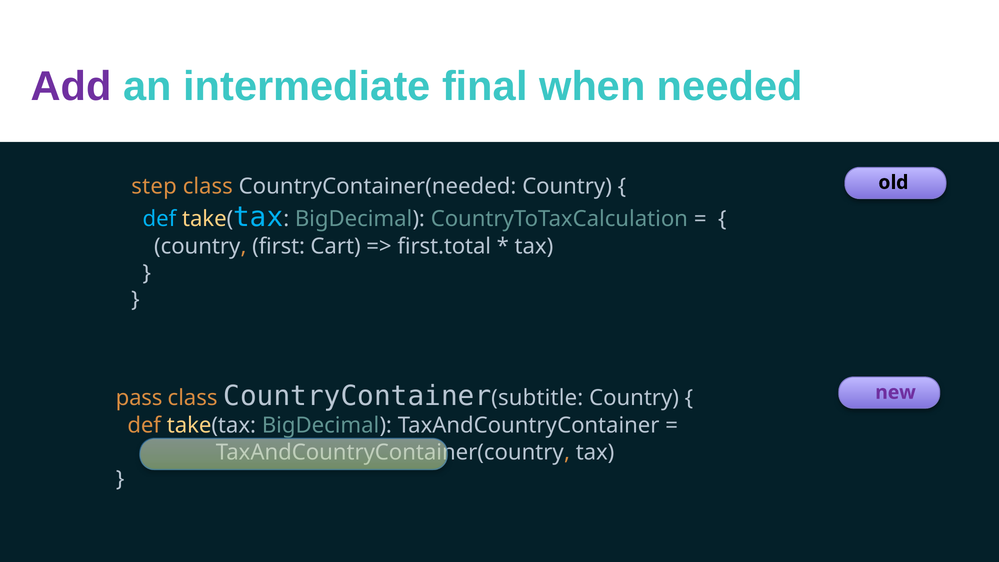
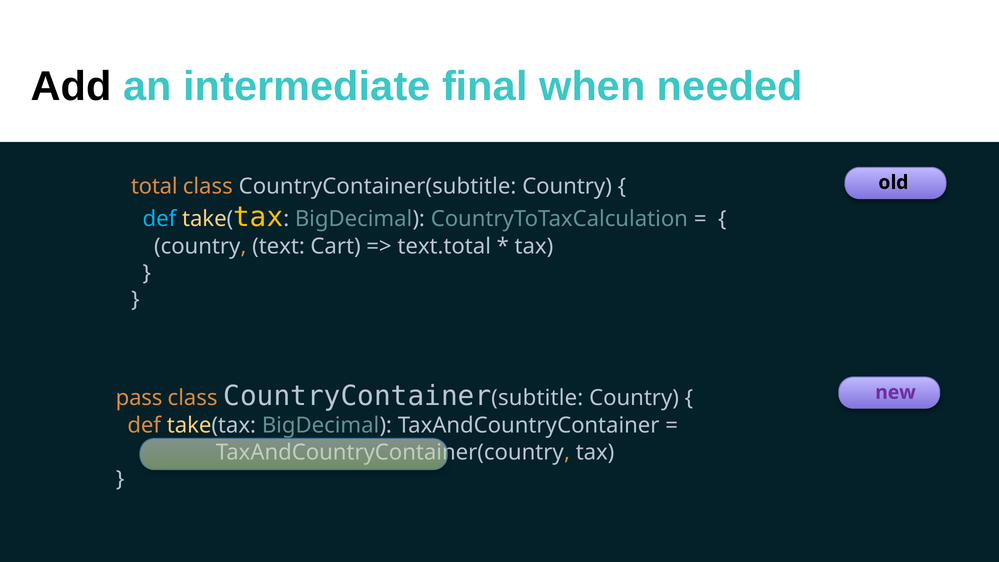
Add colour: purple -> black (71, 86)
step: step -> total (154, 186)
CountryContainer(needed: CountryContainer(needed -> CountryContainer(subtitle (378, 186)
tax colour: light blue -> yellow (258, 217)
first: first -> text (278, 246)
first.total: first.total -> text.total (444, 246)
